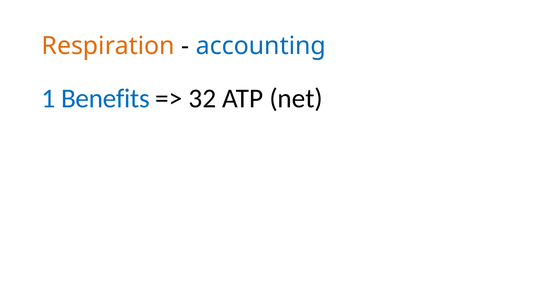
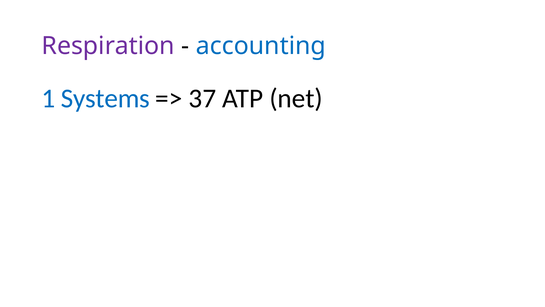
Respiration colour: orange -> purple (108, 46)
Benefits: Benefits -> Systems (105, 98)
32: 32 -> 37 (202, 98)
